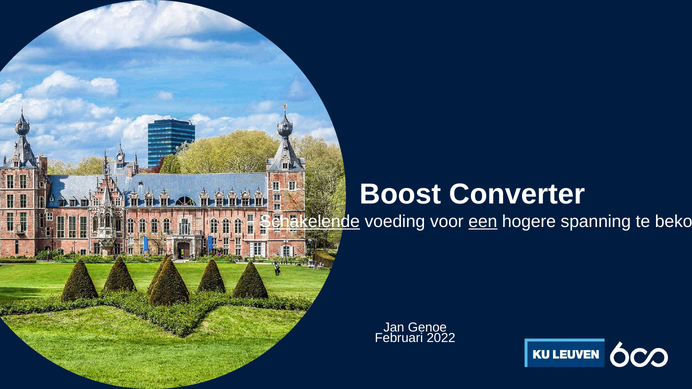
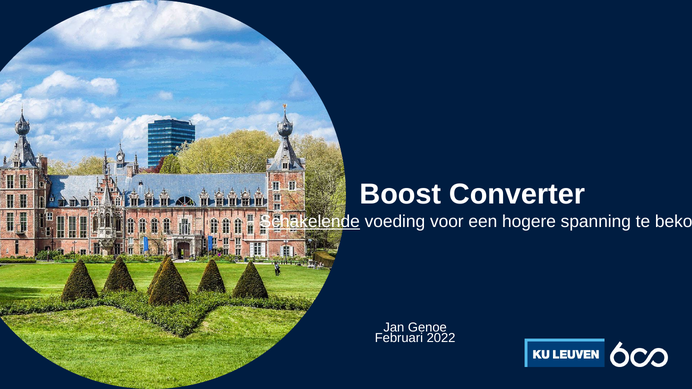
een underline: present -> none (483, 222)
